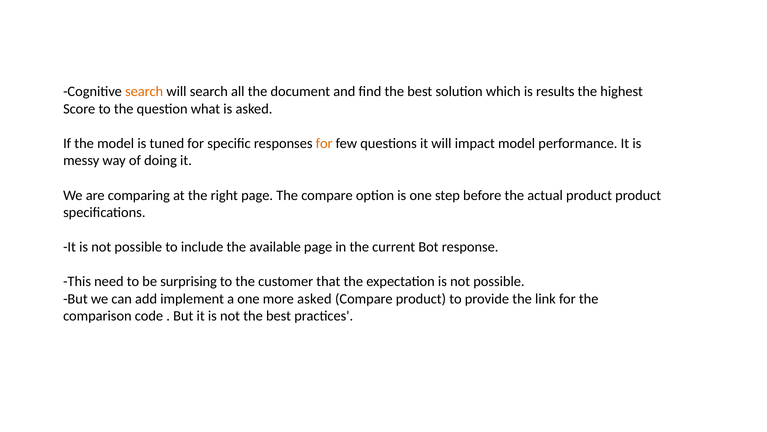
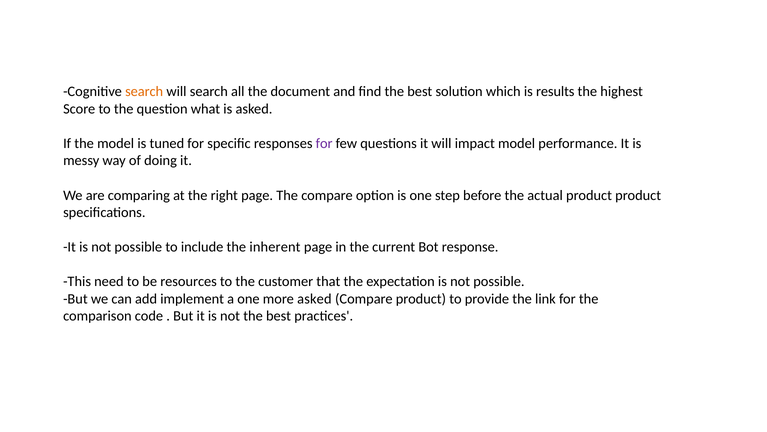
for colour: orange -> purple (324, 143)
available: available -> inherent (275, 247)
surprising: surprising -> resources (189, 281)
